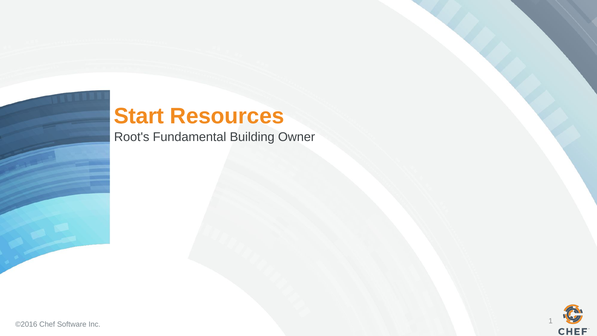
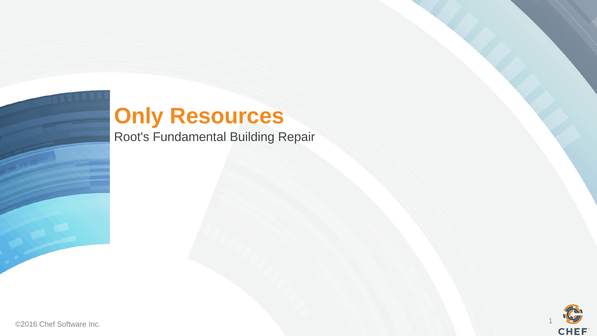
Start: Start -> Only (139, 116)
Owner: Owner -> Repair (297, 137)
